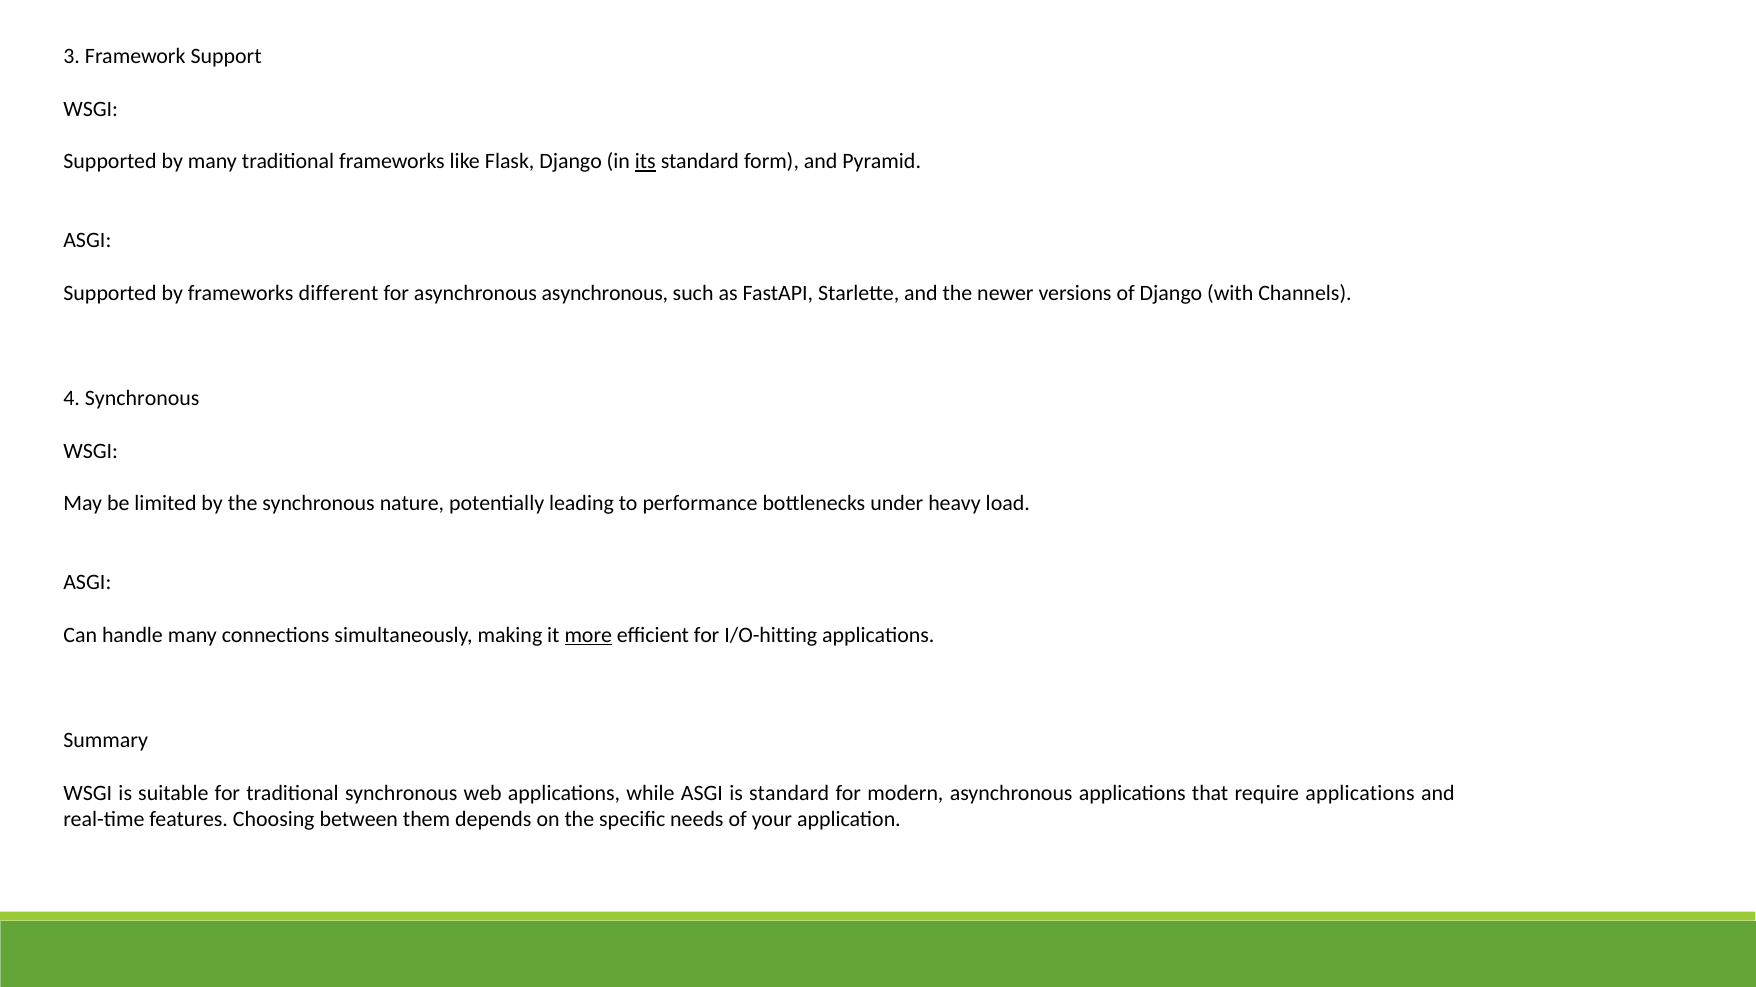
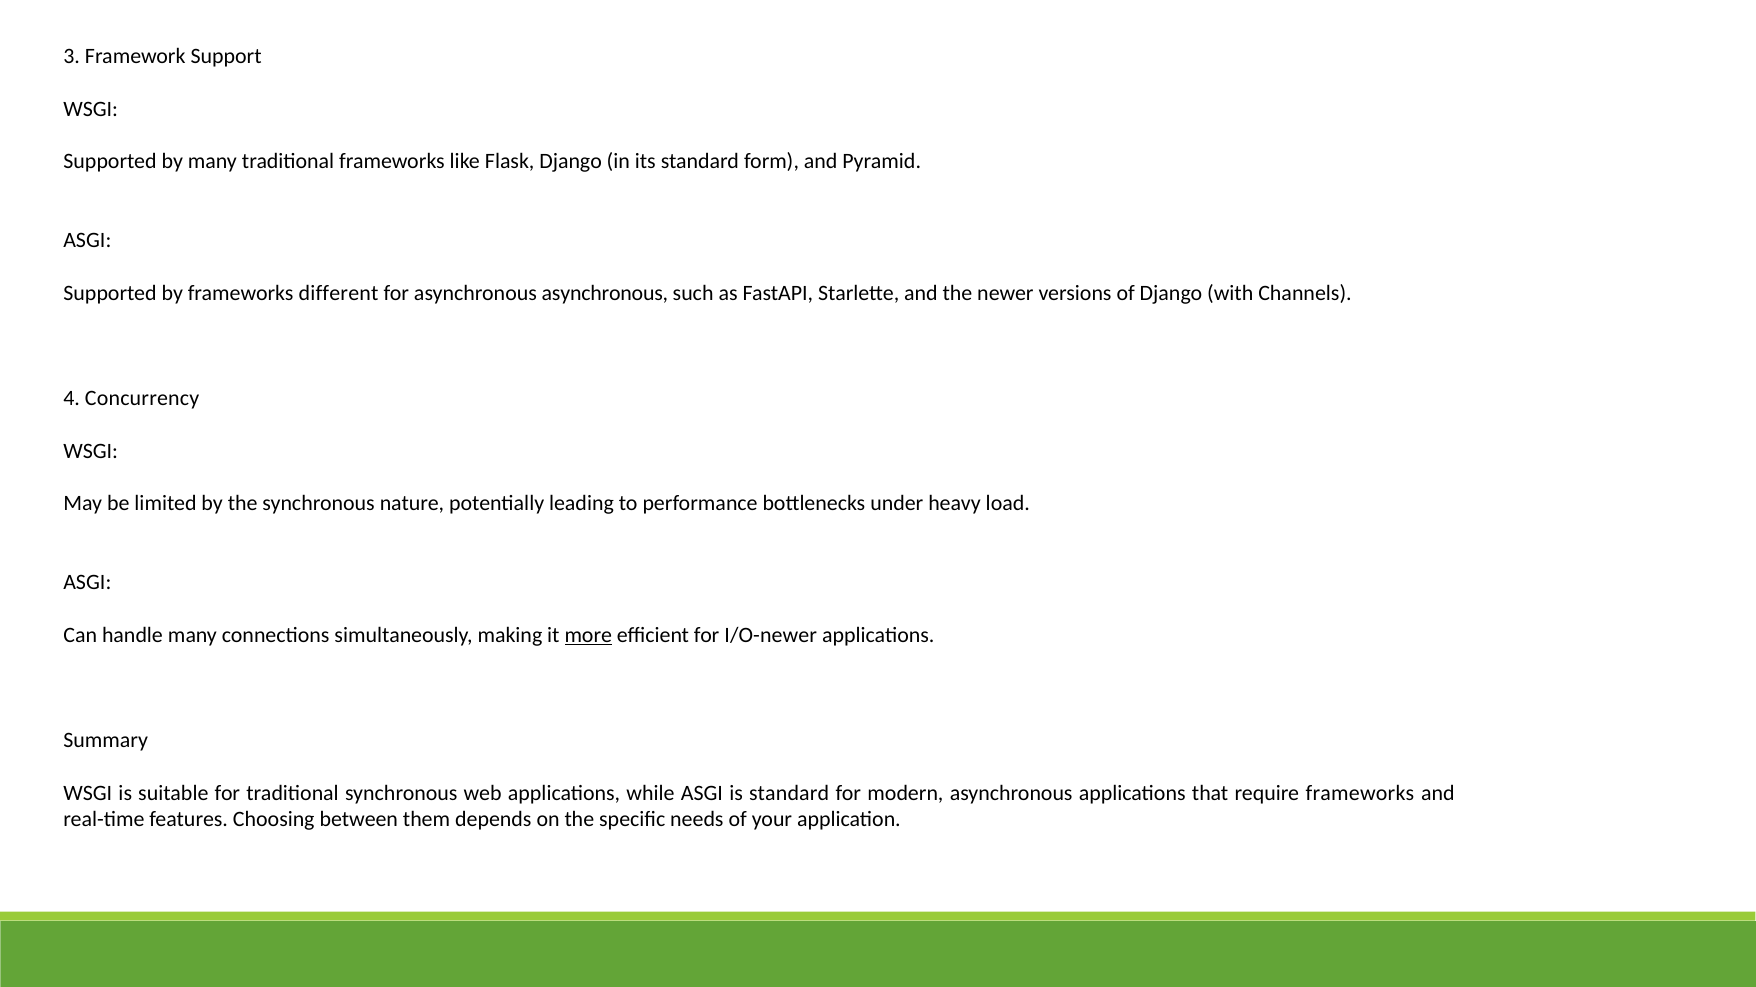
its underline: present -> none (645, 162)
4 Synchronous: Synchronous -> Concurrency (142, 399)
I/O-hitting: I/O-hitting -> I/O-newer (771, 636)
require applications: applications -> frameworks (1360, 794)
